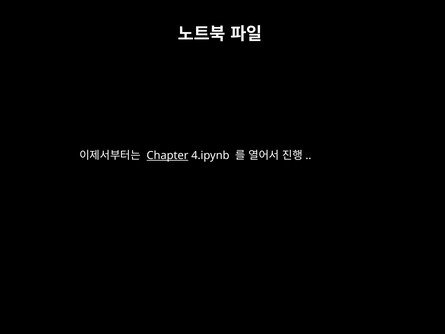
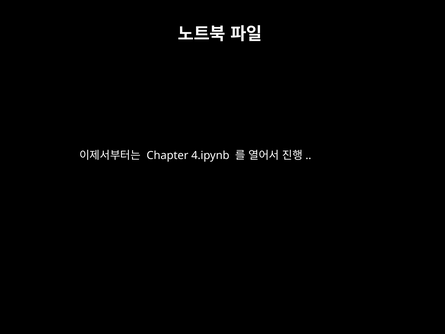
Chapter underline: present -> none (167, 155)
